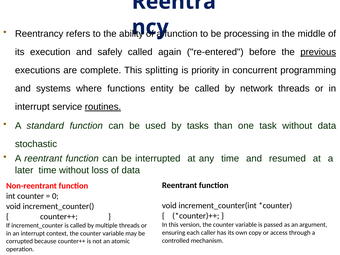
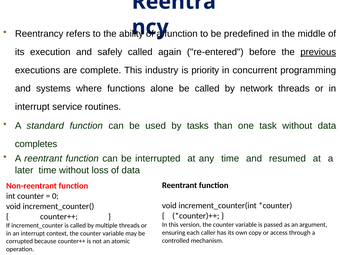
processing: processing -> predefined (247, 34)
splitting: splitting -> industry (162, 70)
entity: entity -> alone (162, 89)
routines underline: present -> none (103, 107)
stochastic: stochastic -> completes (36, 144)
